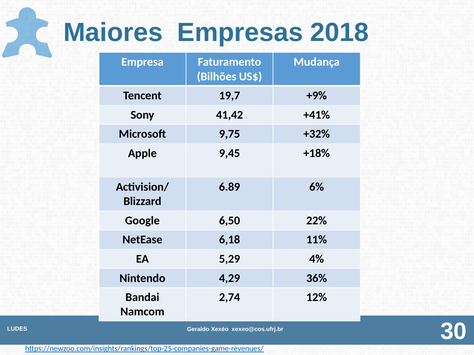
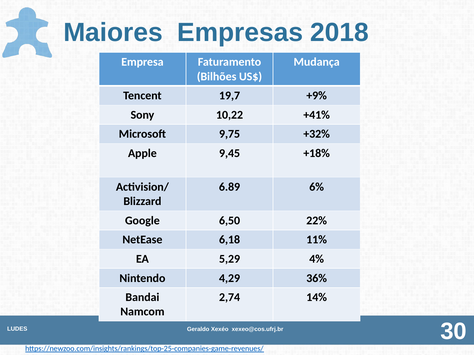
41,42: 41,42 -> 10,22 (230, 115)
12%: 12% -> 14% (317, 298)
